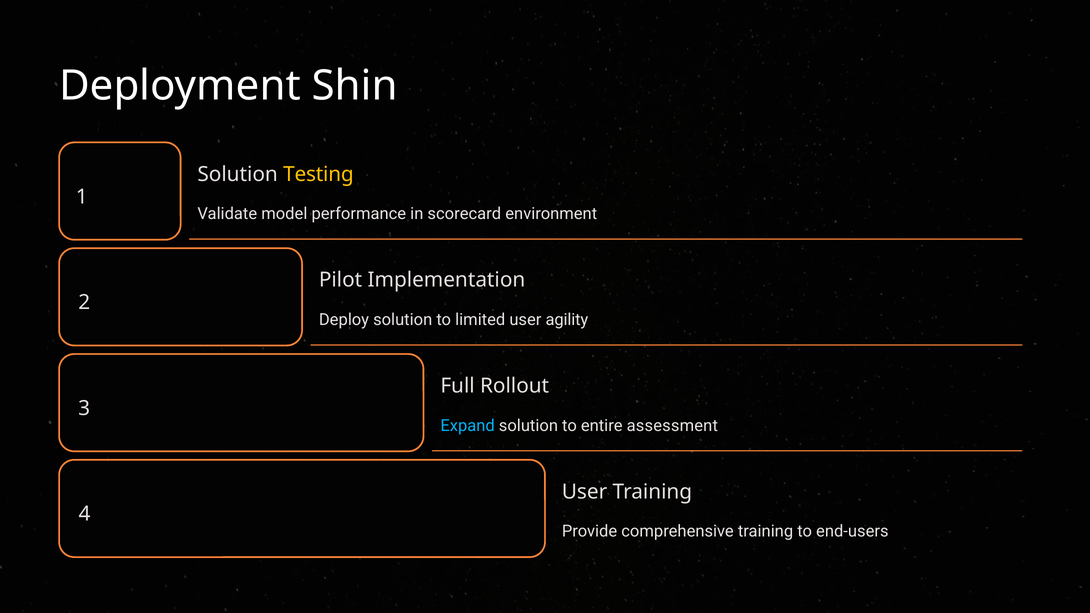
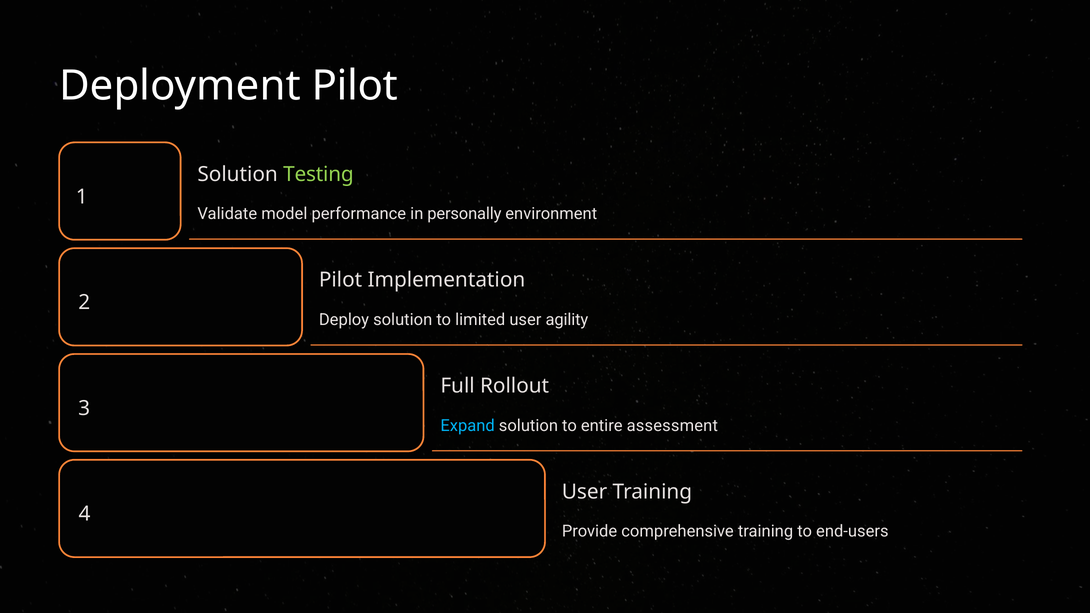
Deployment Shin: Shin -> Pilot (355, 86)
Testing colour: yellow -> light green (318, 174)
scorecard: scorecard -> personally (464, 214)
